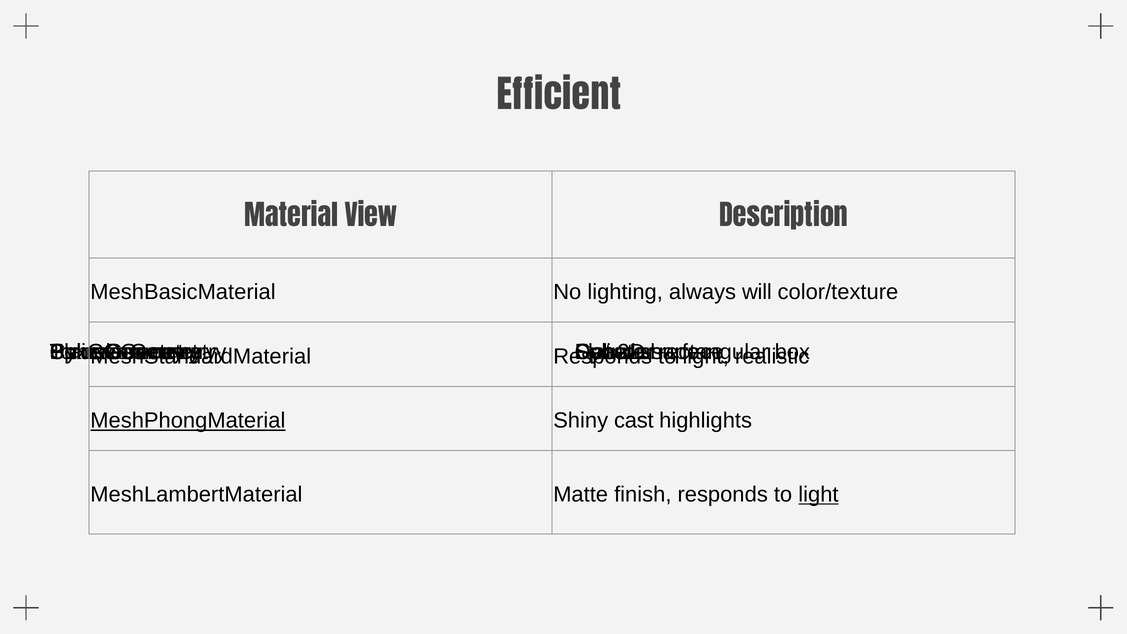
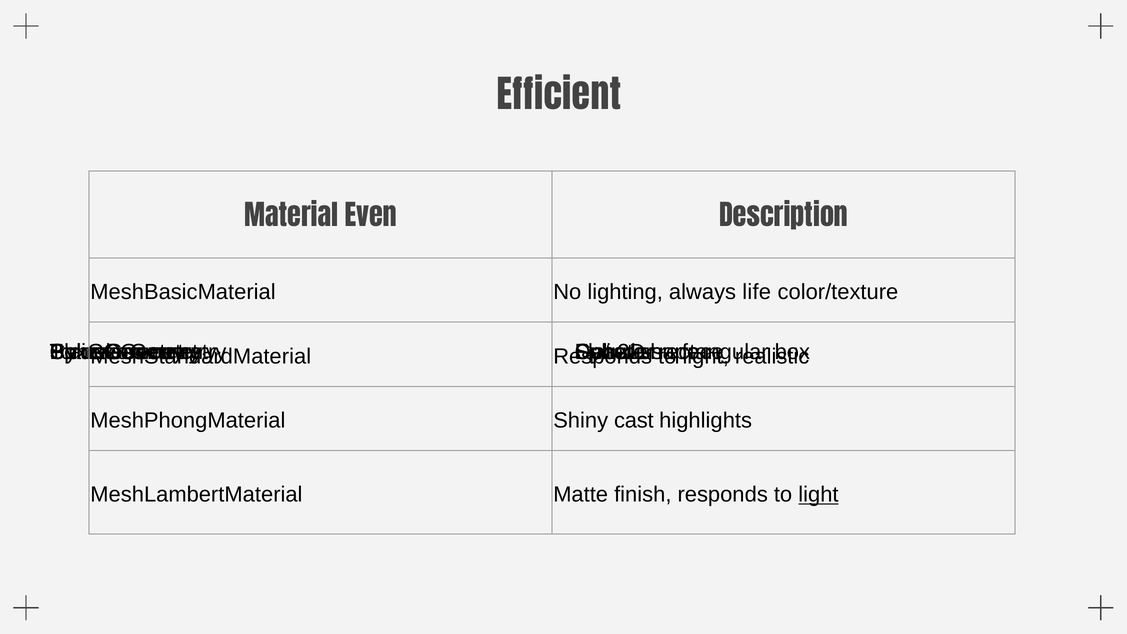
View: View -> Even (371, 217)
will: will -> life (757, 292)
MeshPhongMaterial underline: present -> none (188, 421)
